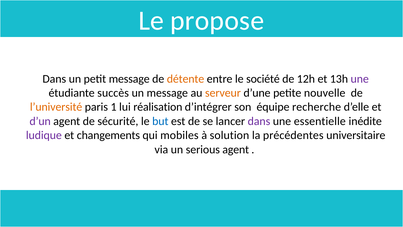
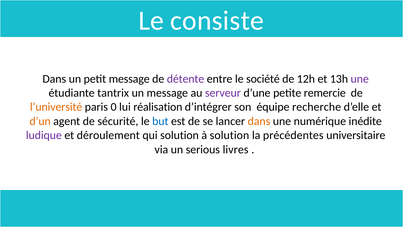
propose: propose -> consiste (217, 20)
détente colour: orange -> purple (186, 79)
succès: succès -> tantrix (113, 93)
serveur colour: orange -> purple (223, 93)
nouvelle: nouvelle -> remercie (325, 93)
1: 1 -> 0 (114, 107)
d’un colour: purple -> orange (40, 121)
dans colour: purple -> orange (259, 121)
essentielle: essentielle -> numérique (320, 121)
changements: changements -> déroulement (108, 135)
qui mobiles: mobiles -> solution (180, 135)
serious agent: agent -> livres (236, 149)
